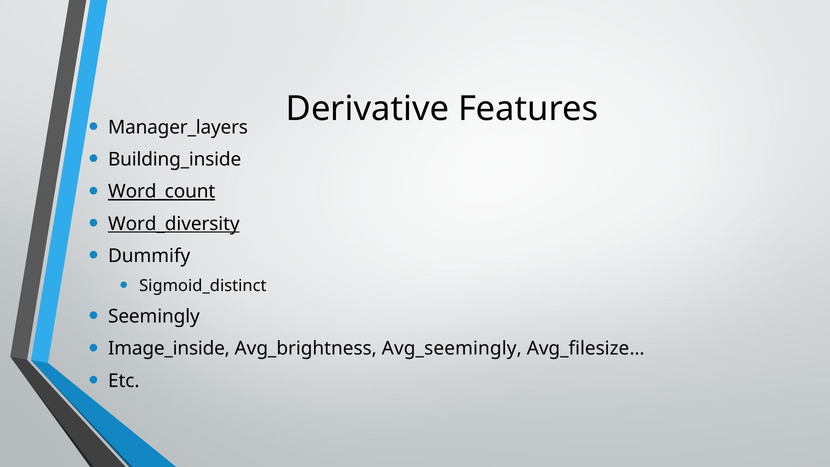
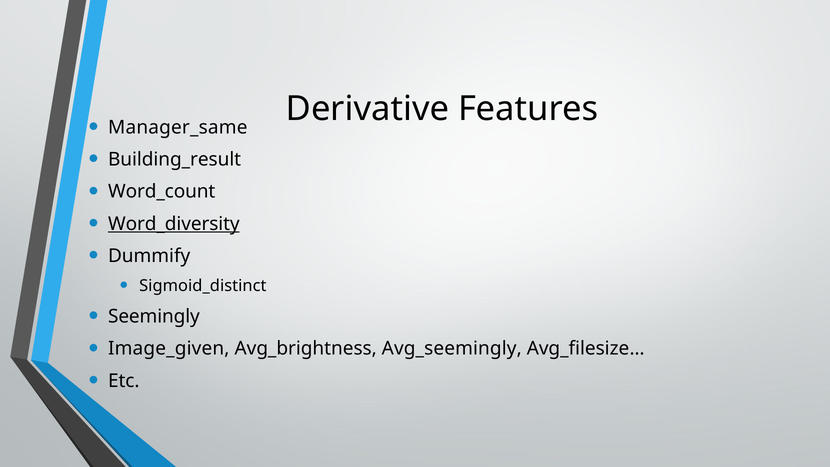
Manager_layers: Manager_layers -> Manager_same (178, 127)
Building_inside: Building_inside -> Building_result (175, 159)
Word_count underline: present -> none (162, 192)
Image_inside: Image_inside -> Image_given (169, 349)
